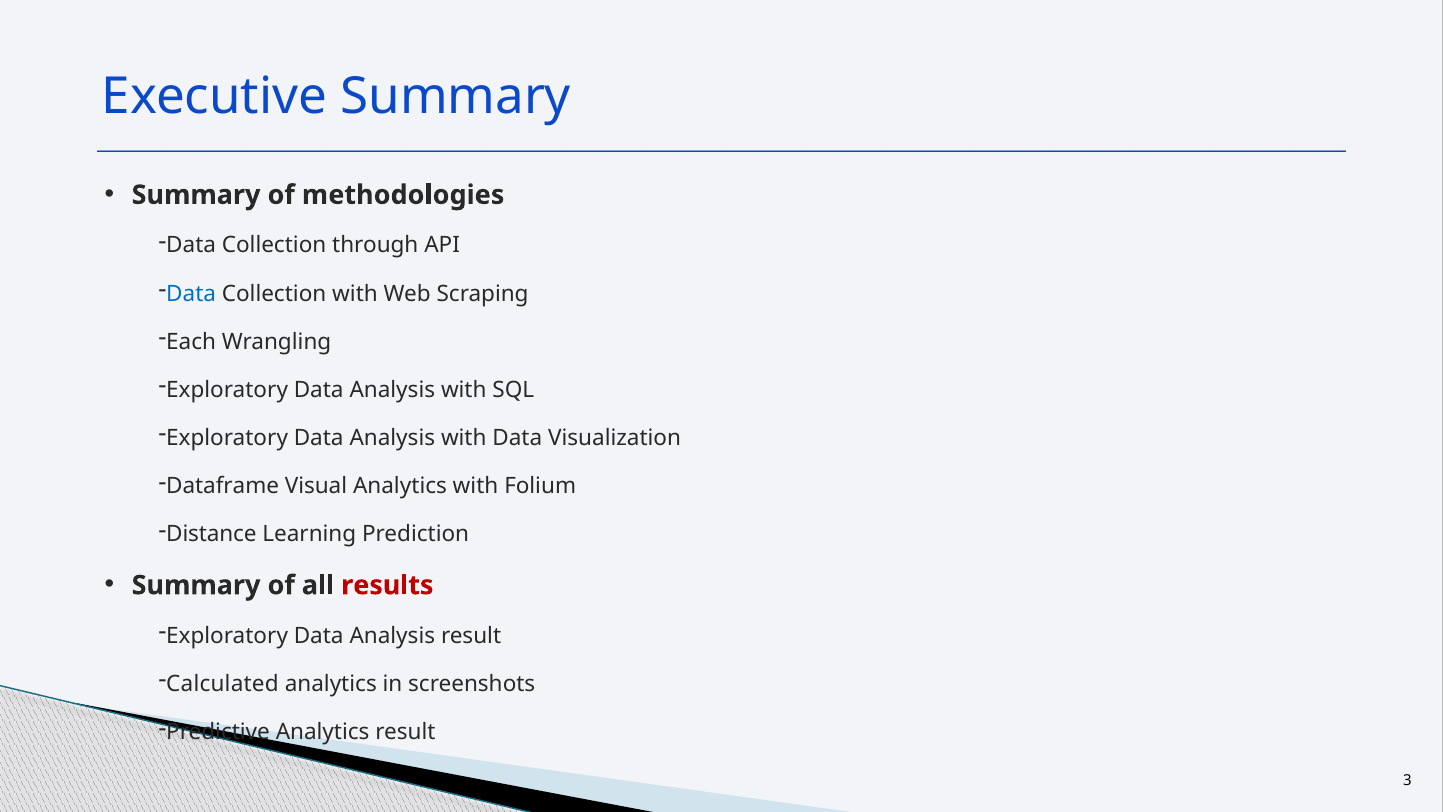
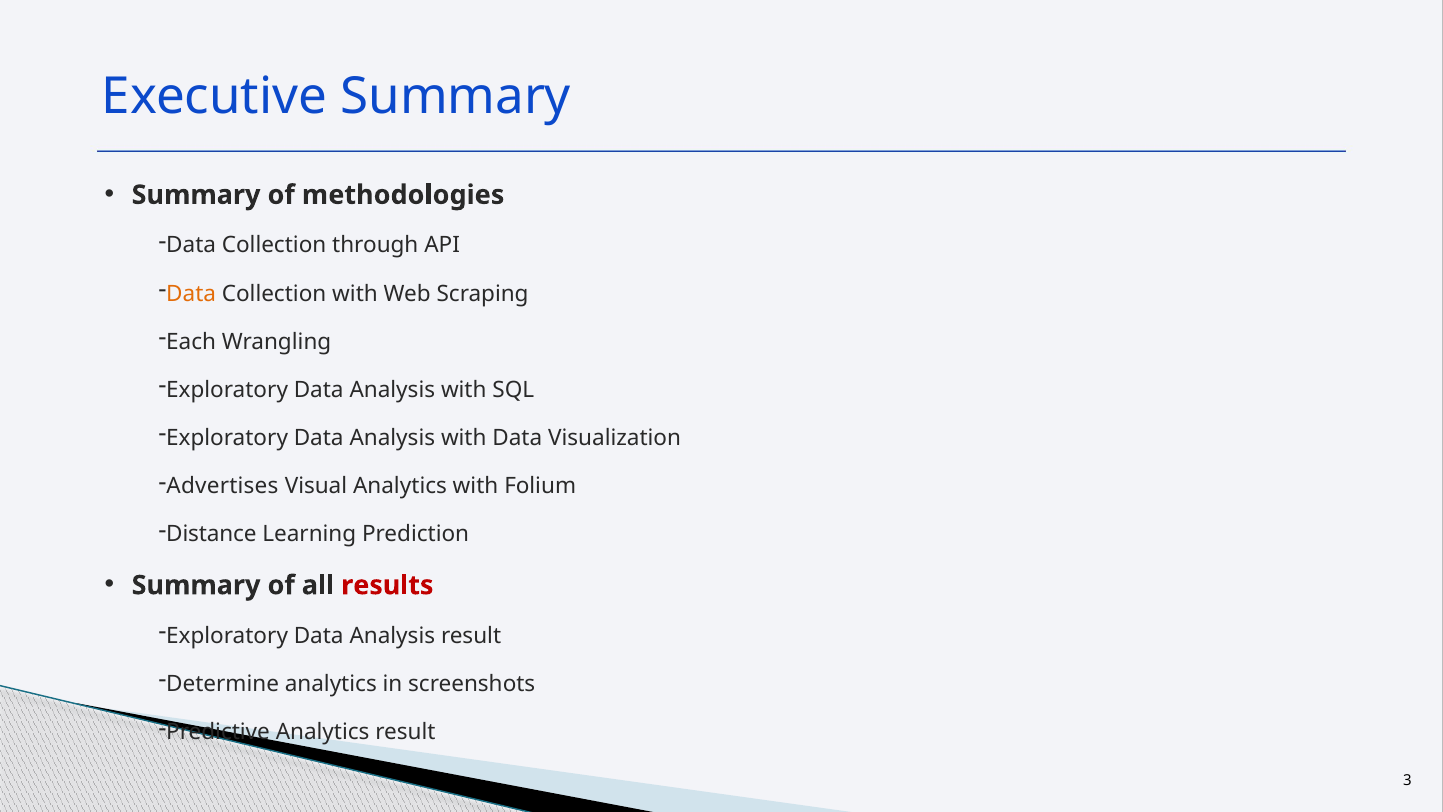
Data colour: blue -> orange (191, 293)
Dataframe: Dataframe -> Advertises (222, 486)
Calculated: Calculated -> Determine (223, 684)
